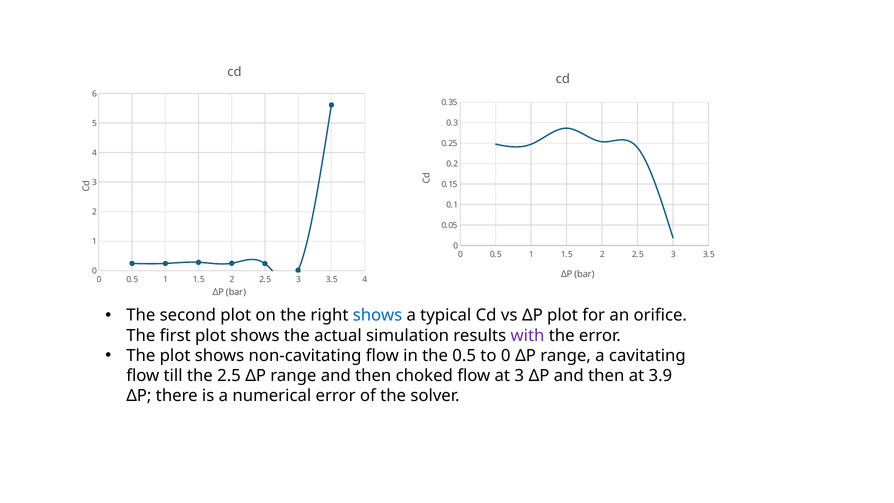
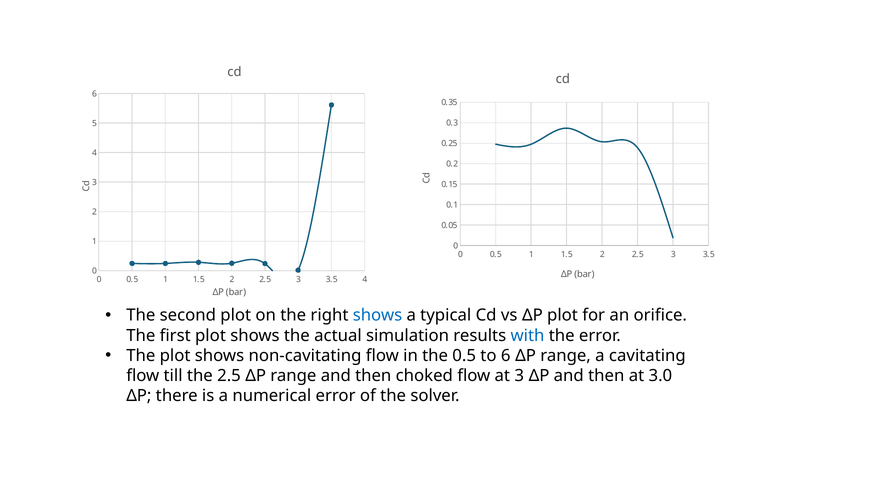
with colour: purple -> blue (527, 335)
to 0: 0 -> 6 (506, 356)
3.9: 3.9 -> 3.0 (660, 376)
